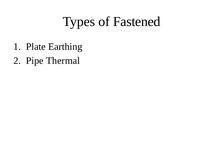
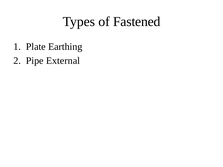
Thermal: Thermal -> External (63, 61)
